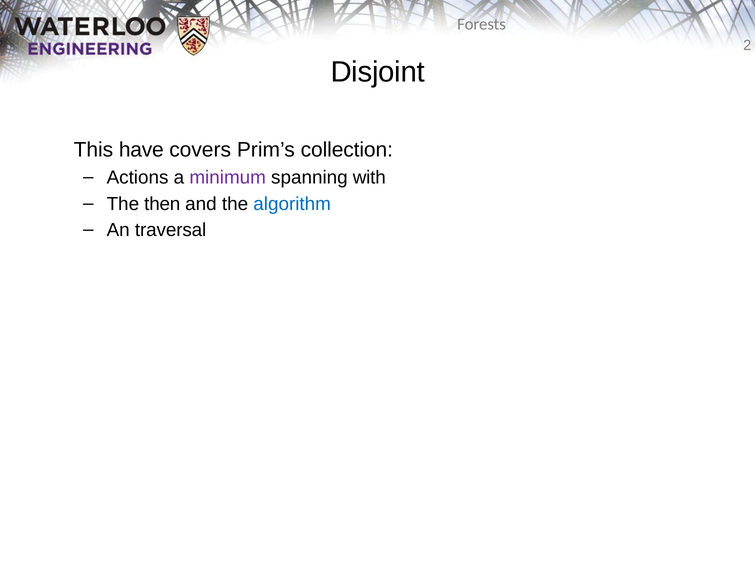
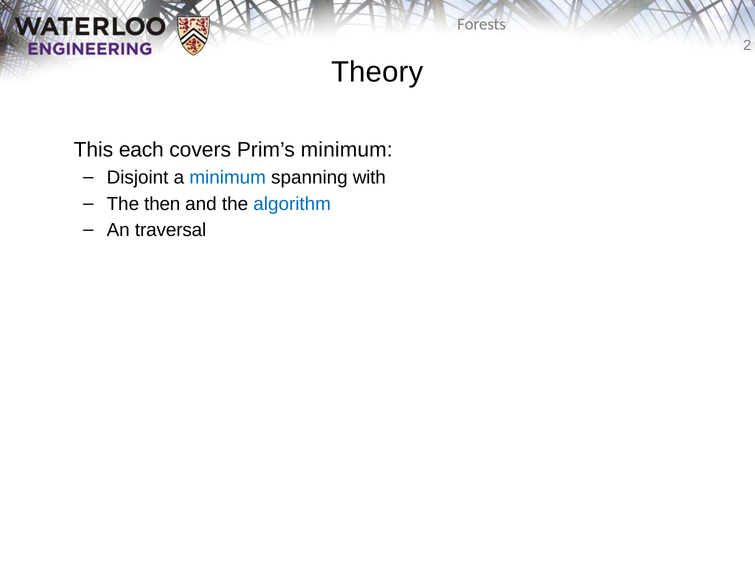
Disjoint: Disjoint -> Theory (377, 72)
have: have -> each (141, 150)
Prim’s collection: collection -> minimum (347, 150)
Actions: Actions -> Disjoint (138, 177)
minimum colour: purple -> blue (228, 177)
